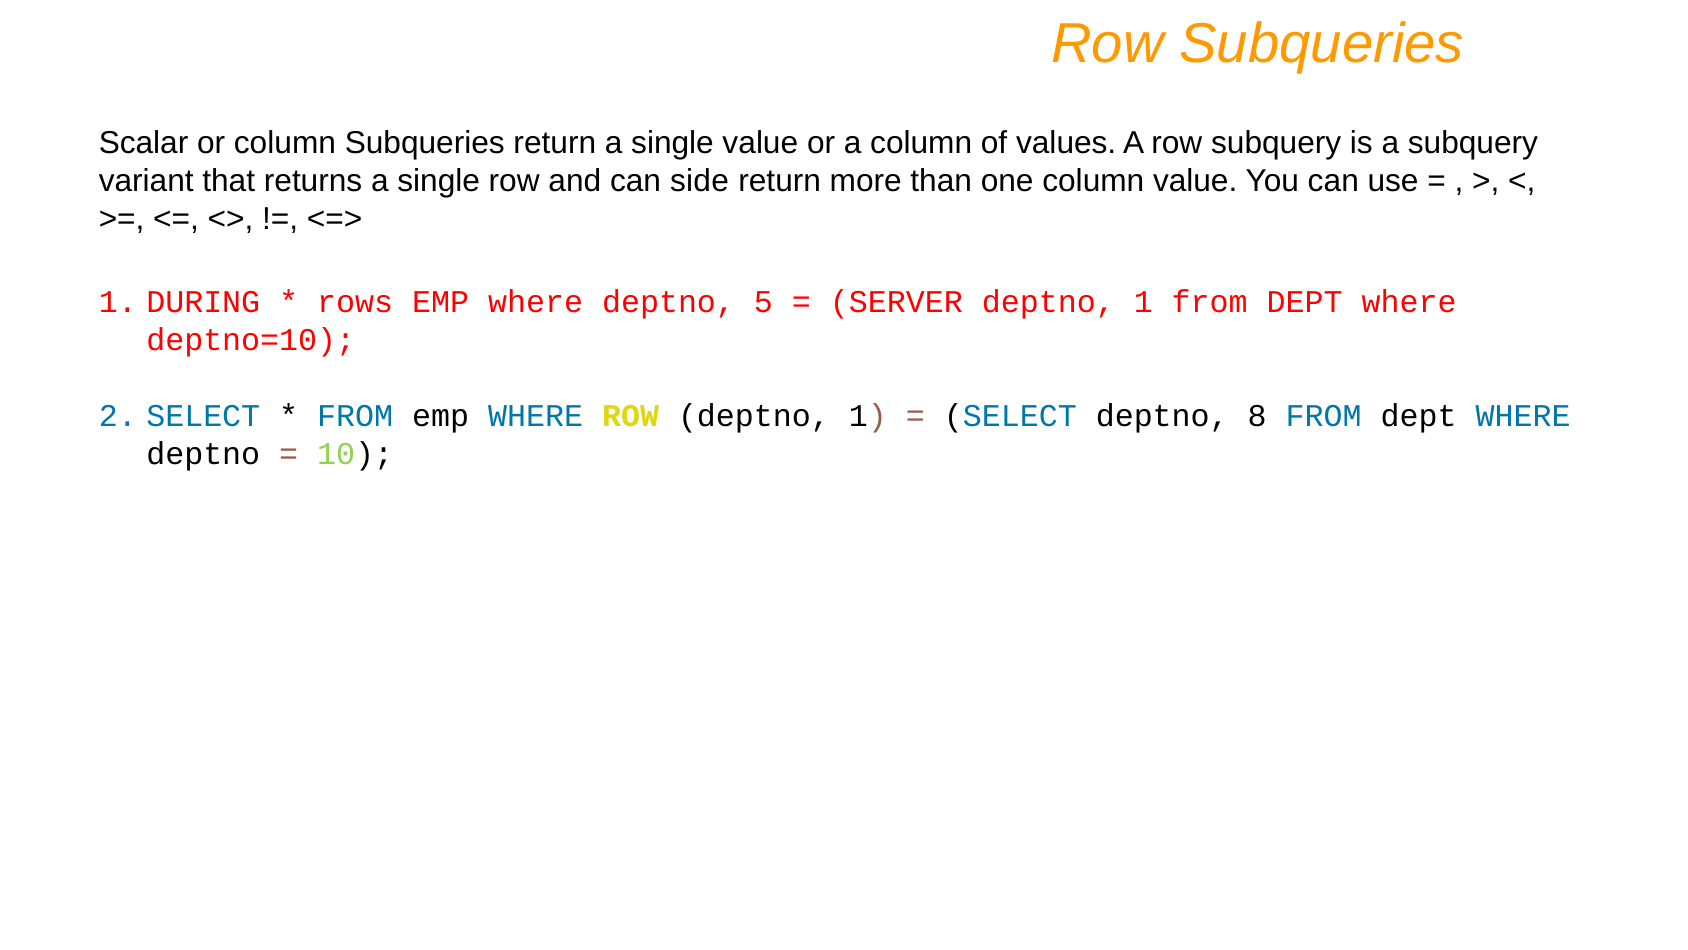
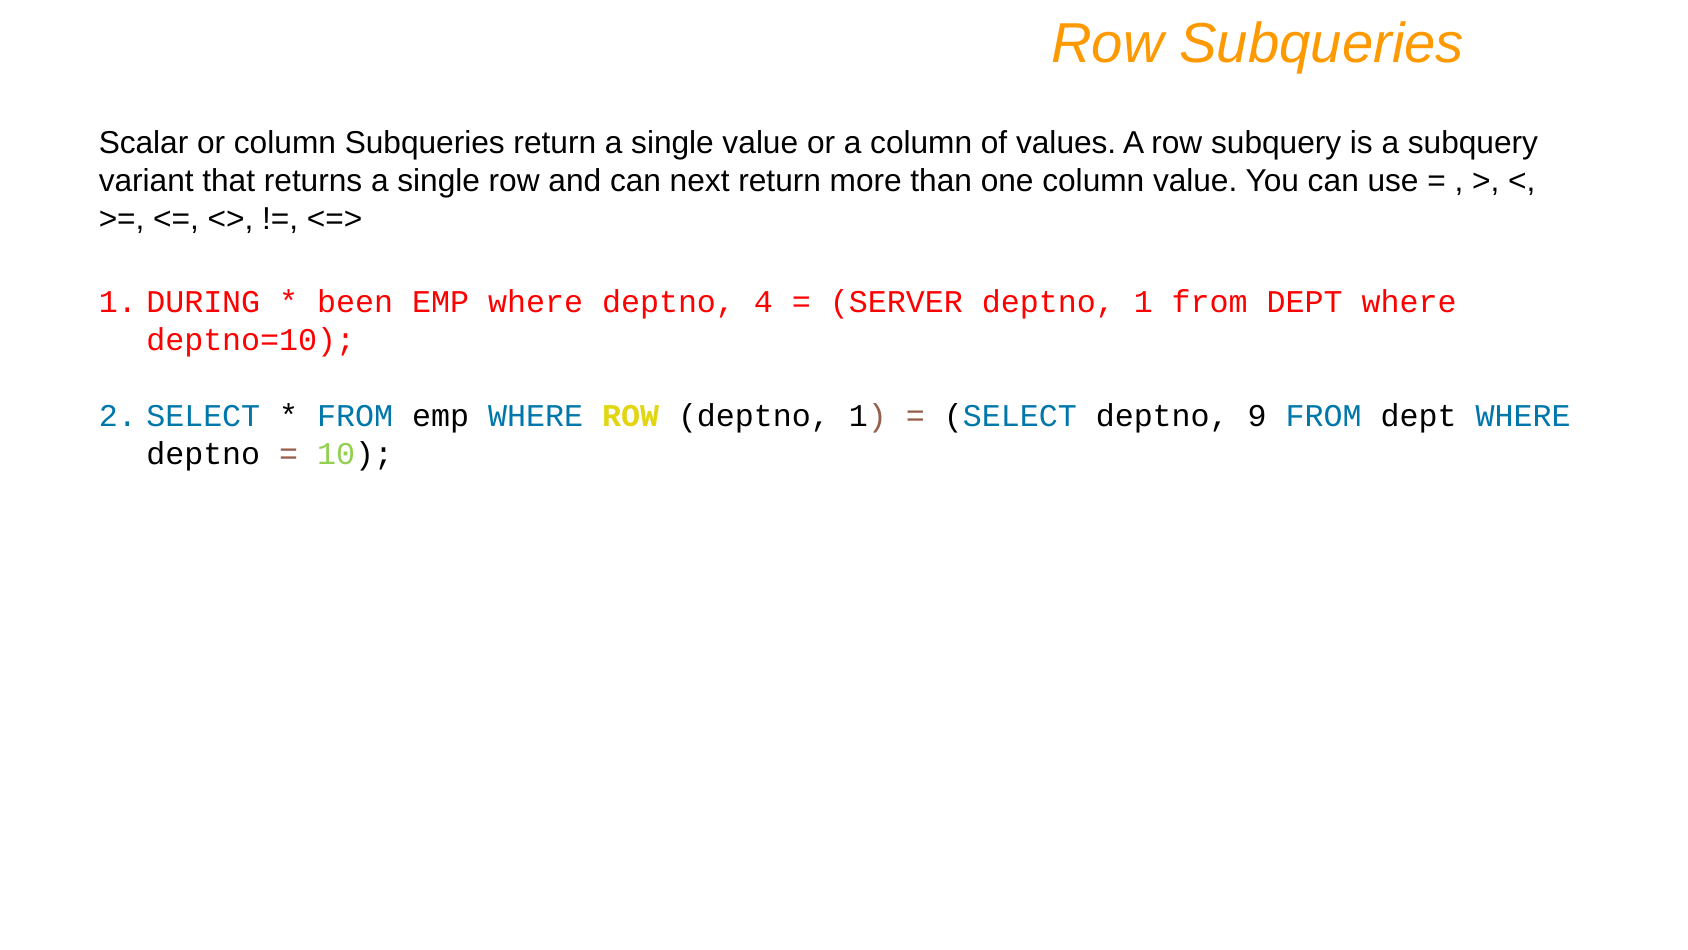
side: side -> next (700, 181)
rows: rows -> been (355, 302)
5: 5 -> 4 (763, 302)
8: 8 -> 9 (1257, 416)
